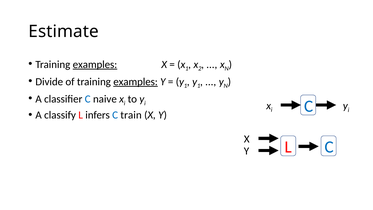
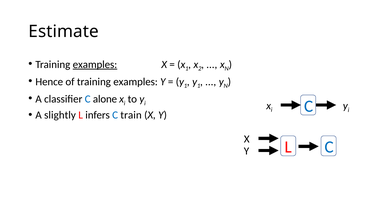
Divide: Divide -> Hence (49, 82)
examples underline: present -> none (136, 82)
naive: naive -> alone (105, 99)
classify: classify -> slightly (60, 115)
